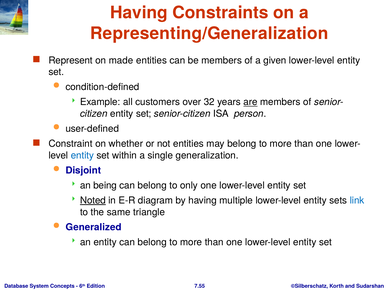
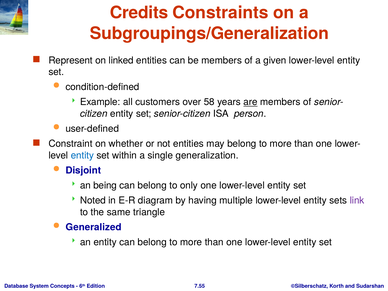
Having: Having -> Credits (139, 13)
Representing/Generalization: Representing/Generalization -> Subgroupings/Generalization (209, 33)
made: made -> linked (121, 60)
32: 32 -> 58 (209, 102)
Noted underline: present -> none (93, 200)
link colour: blue -> purple (357, 200)
